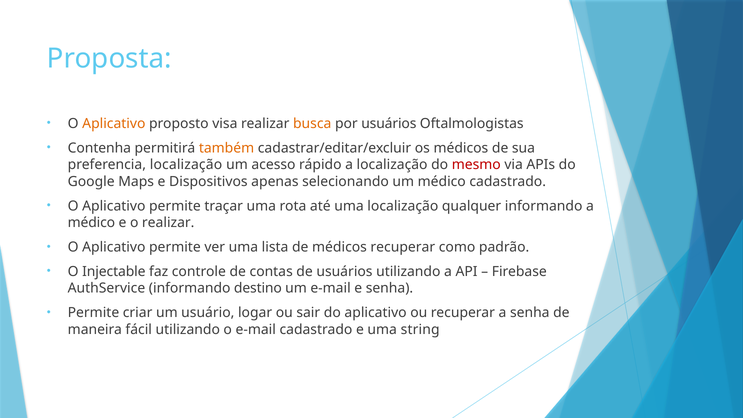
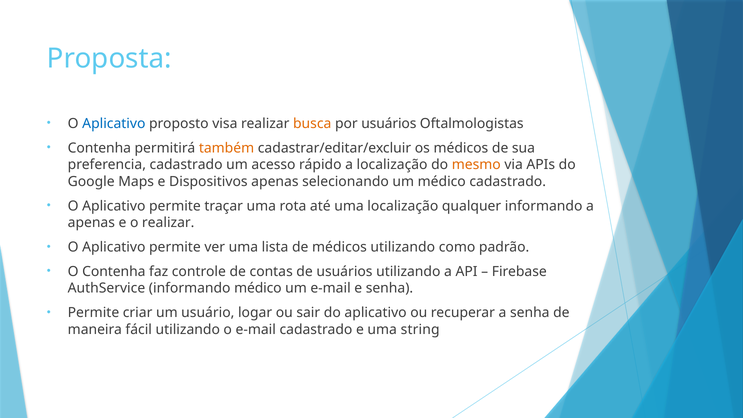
Aplicativo colour: orange -> blue (114, 124)
preferencia localização: localização -> cadastrado (186, 165)
mesmo colour: red -> orange (476, 165)
médico: médico -> apenas (91, 223)
médicos recuperar: recuperar -> utilizando (403, 247)
O Injectable: Injectable -> Contenha (114, 272)
informando destino: destino -> médico (258, 288)
